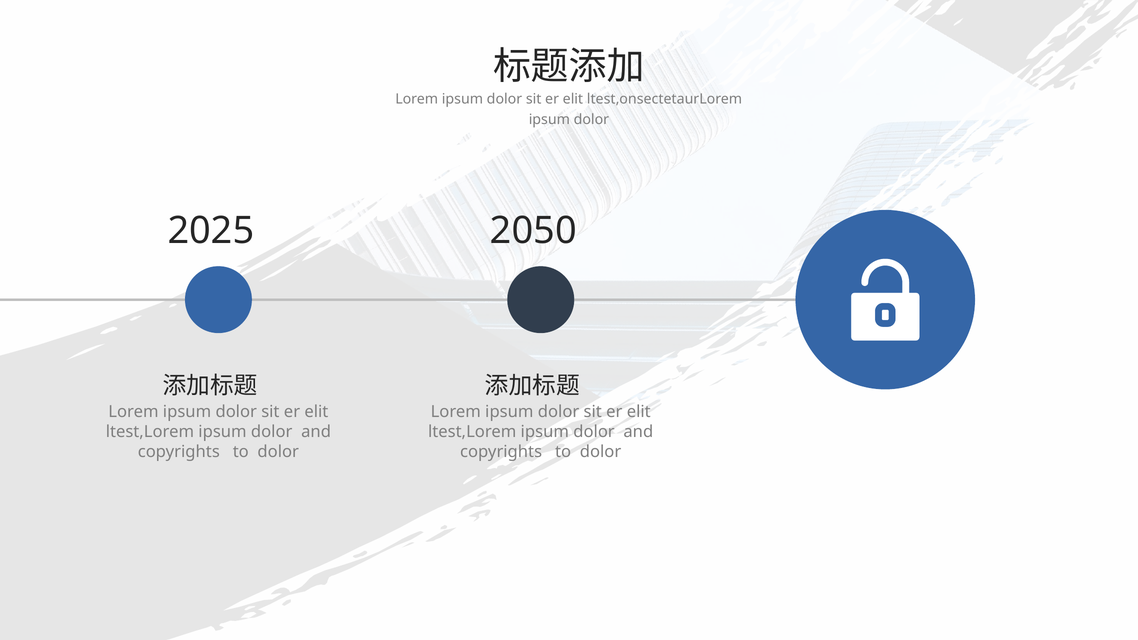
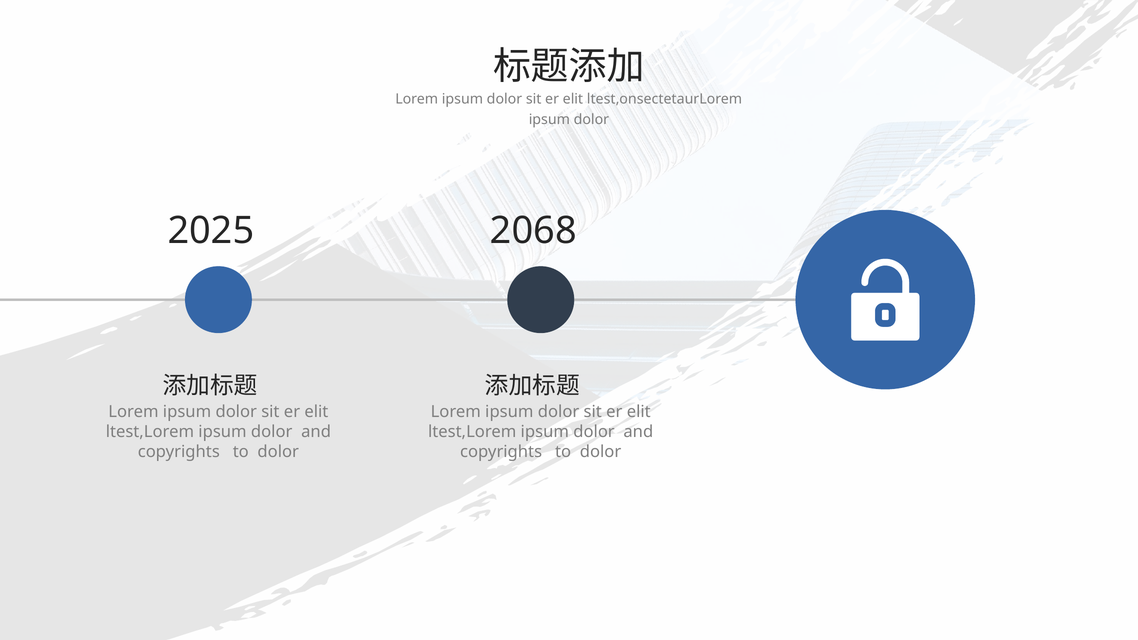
2050: 2050 -> 2068 (533, 231)
